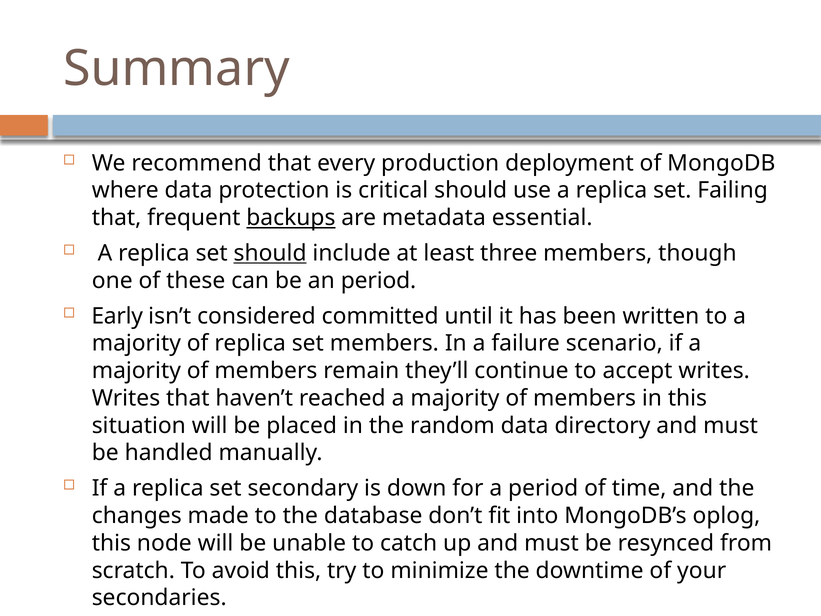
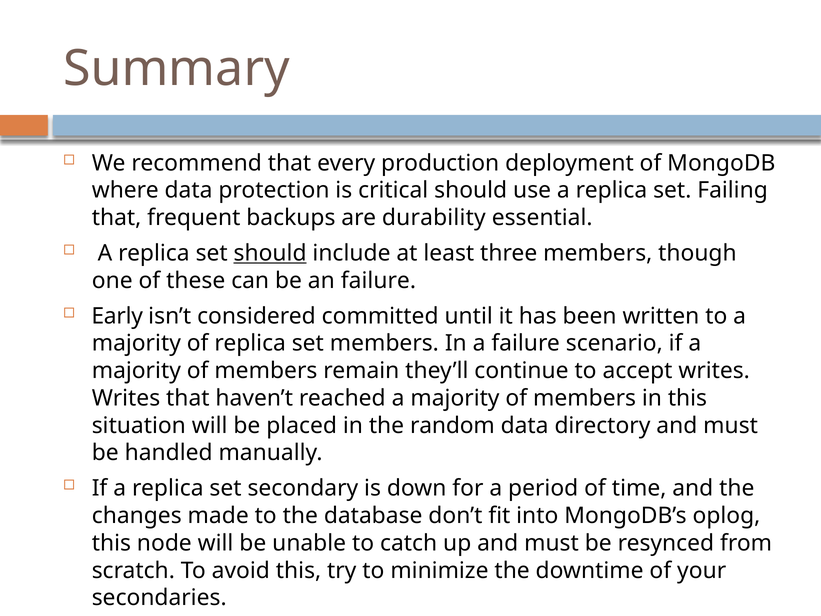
backups underline: present -> none (291, 218)
metadata: metadata -> durability (434, 218)
an period: period -> failure (378, 280)
